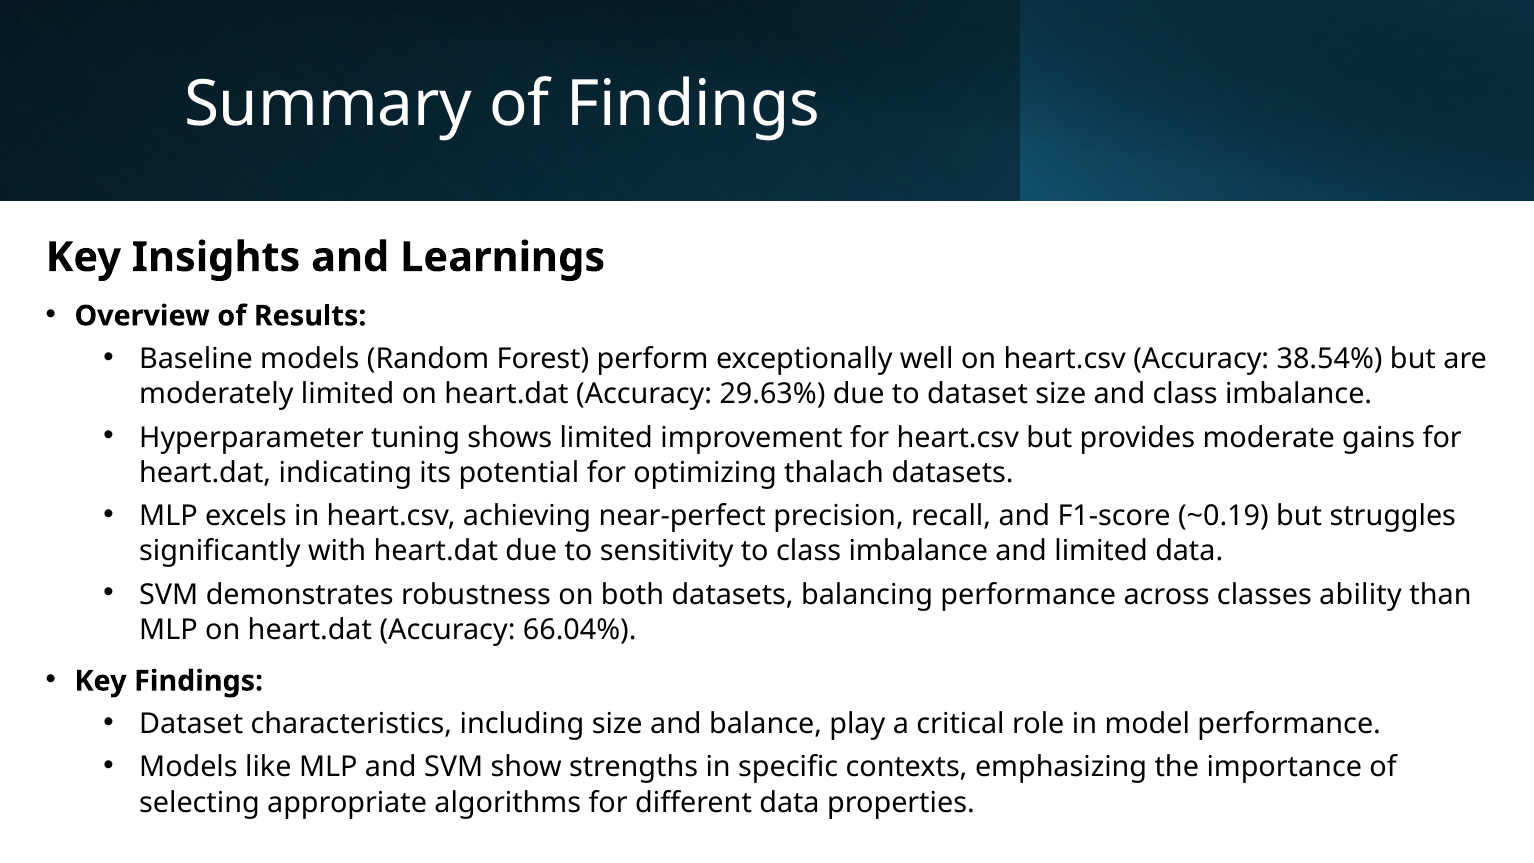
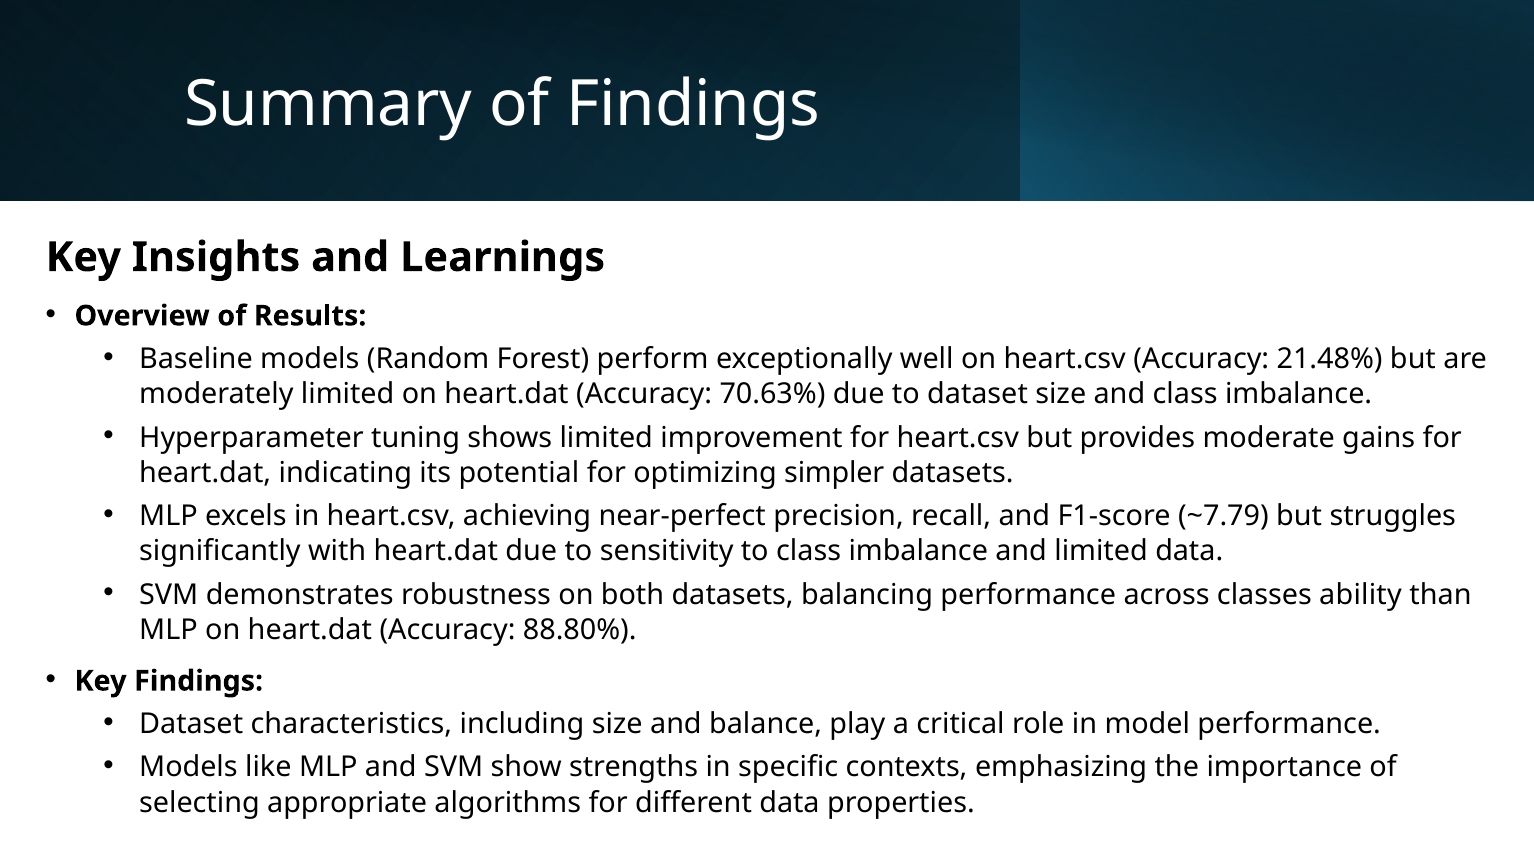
38.54%: 38.54% -> 21.48% (1330, 359)
29.63%: 29.63% -> 70.63% (772, 394)
thalach: thalach -> simpler (834, 473)
~0.19: ~0.19 -> ~7.79 (1223, 516)
66.04%: 66.04% -> 88.80% (580, 630)
